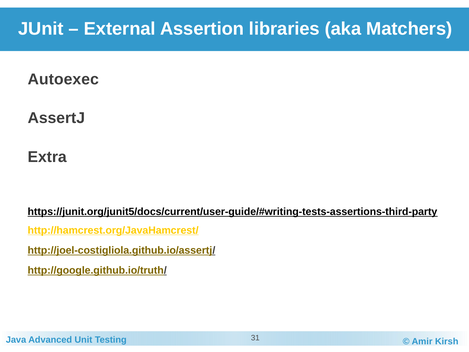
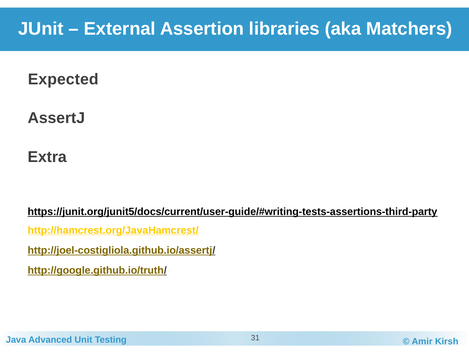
Autoexec: Autoexec -> Expected (63, 79)
